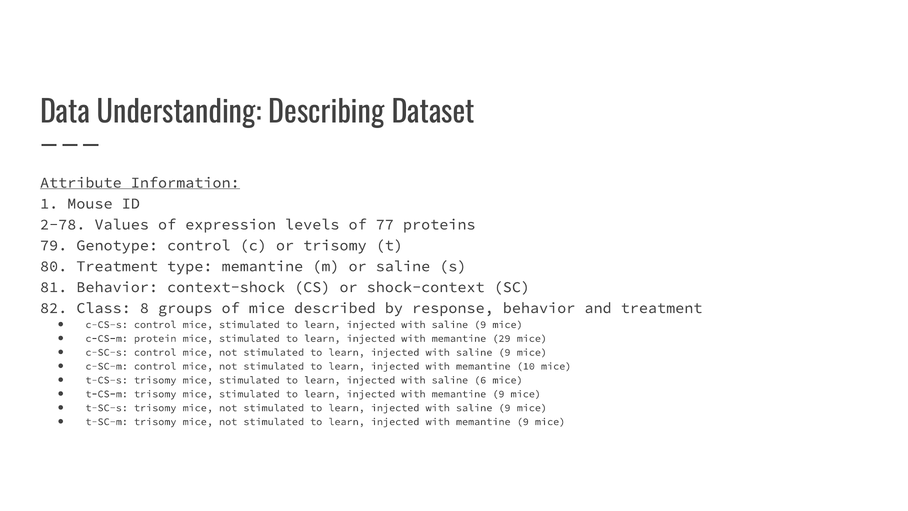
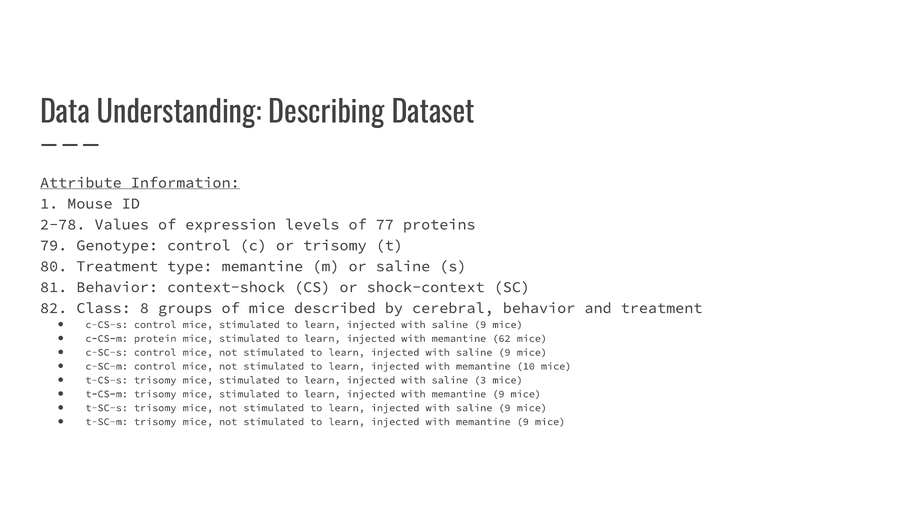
response: response -> cerebral (453, 308)
29: 29 -> 62 (501, 338)
6: 6 -> 3 (480, 380)
